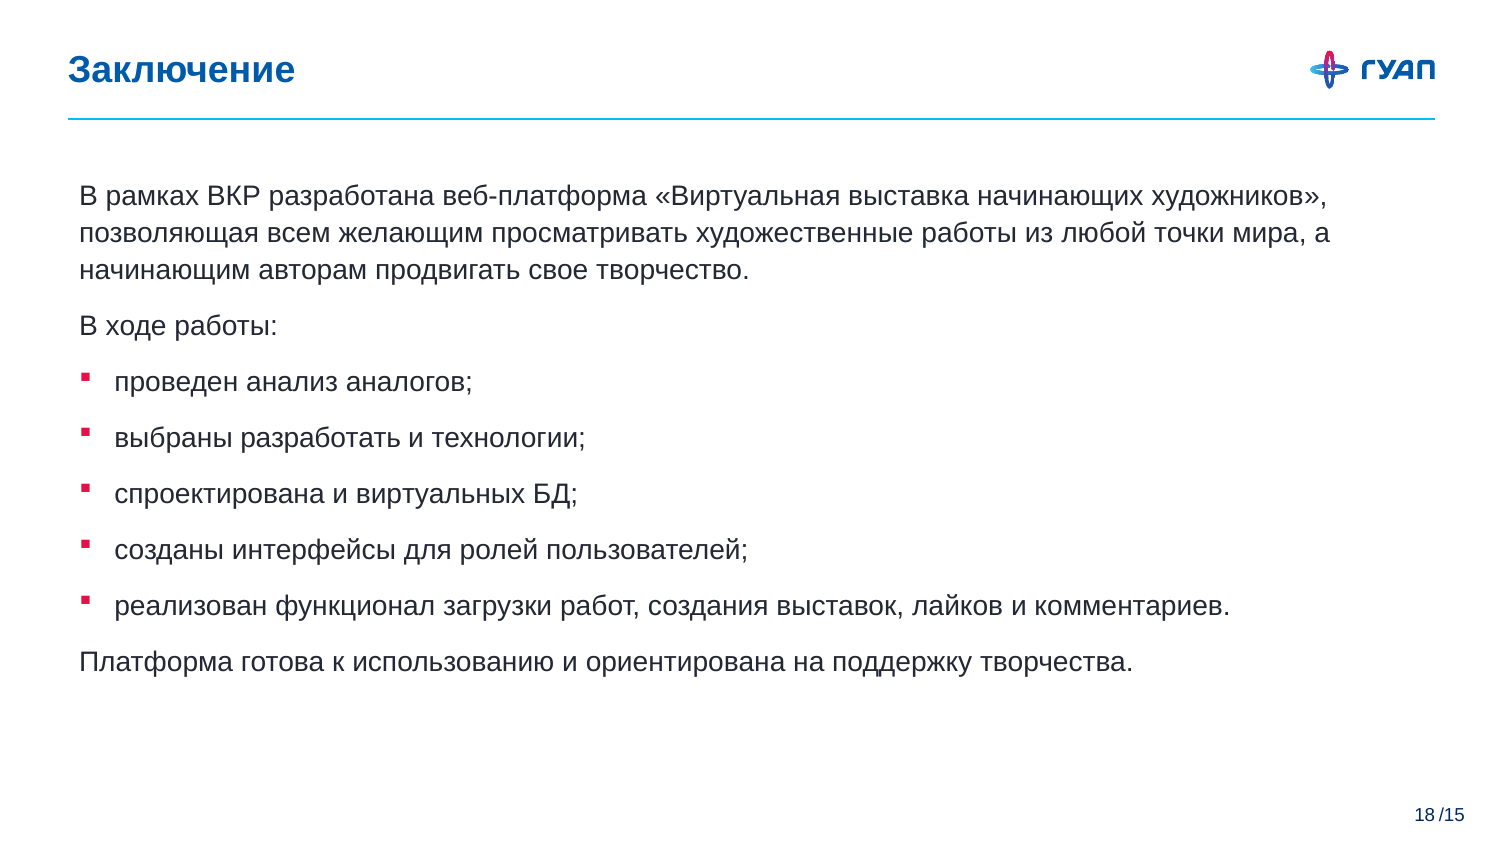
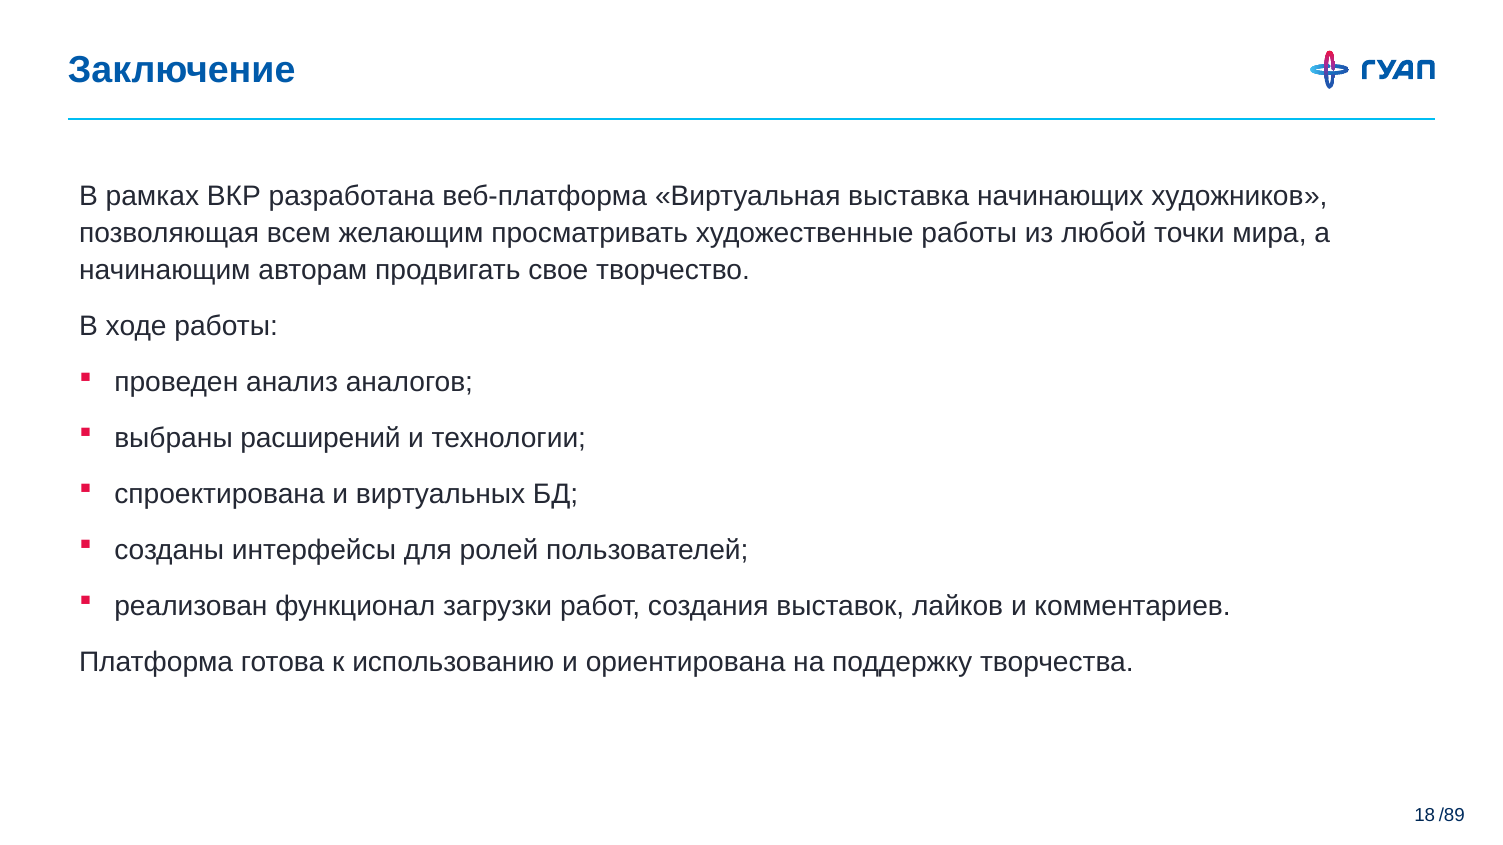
разработать: разработать -> расширений (321, 438)
/15: /15 -> /89 (1452, 815)
